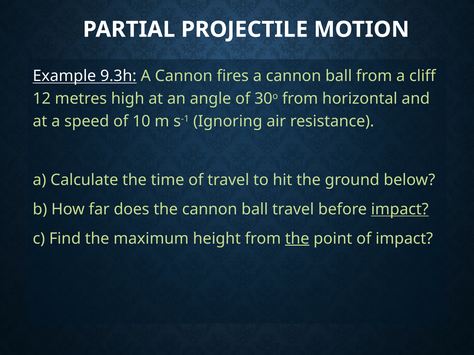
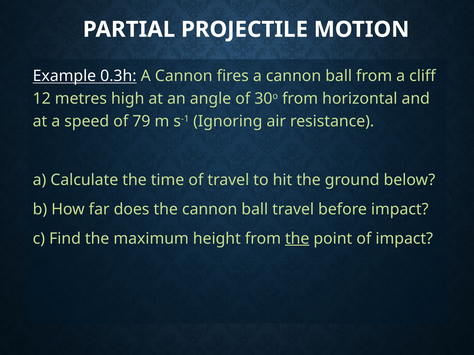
9.3h: 9.3h -> 0.3h (118, 76)
10: 10 -> 79 (141, 121)
impact underline: present -> none (400, 210)
